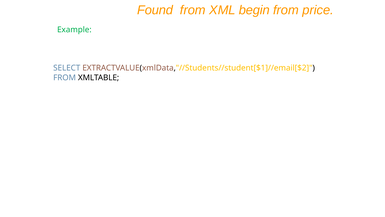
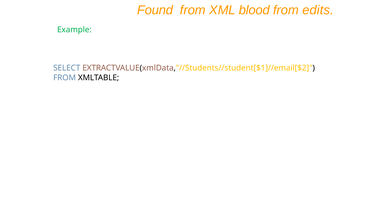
begin: begin -> blood (254, 10)
price: price -> edits (318, 10)
